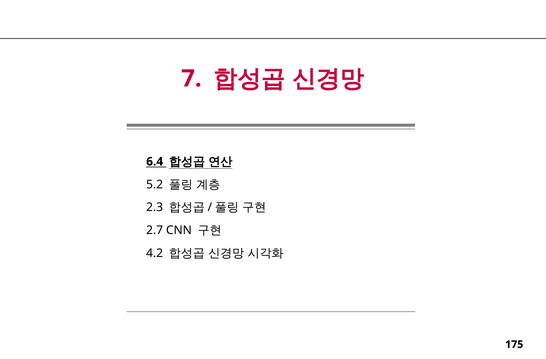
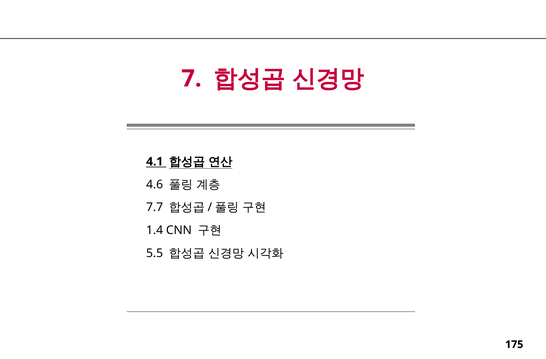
6.4: 6.4 -> 4.1 (155, 161)
5.2: 5.2 -> 4.6 (155, 184)
2.3: 2.3 -> 7.7 (155, 207)
2.7: 2.7 -> 1.4 (155, 230)
4.2: 4.2 -> 5.5 (155, 253)
